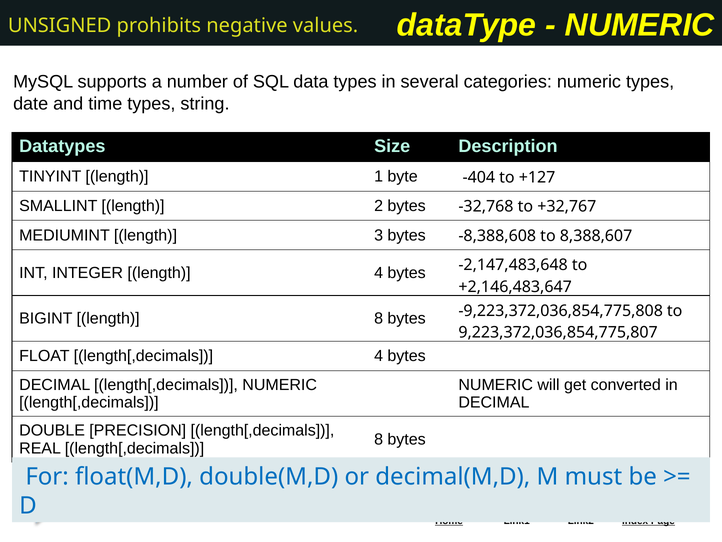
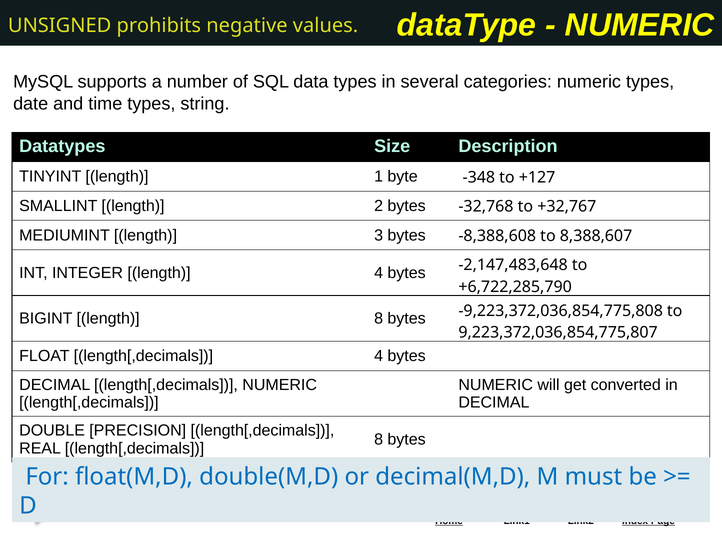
-404: -404 -> -348 (479, 177)
+2,146,483,647: +2,146,483,647 -> +6,722,285,790 (515, 287)
